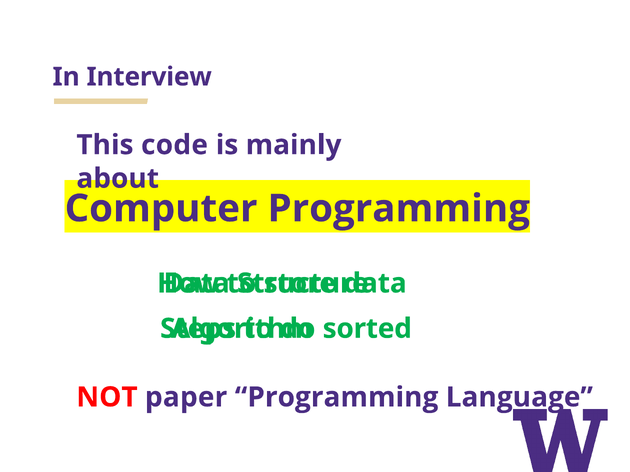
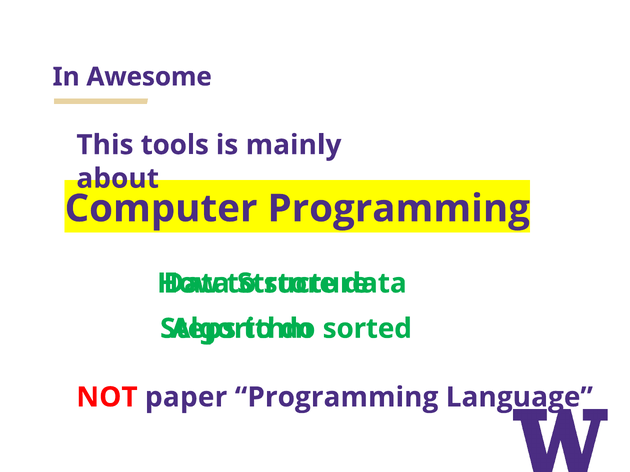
Interview: Interview -> Awesome (149, 77)
code: code -> tools (175, 145)
